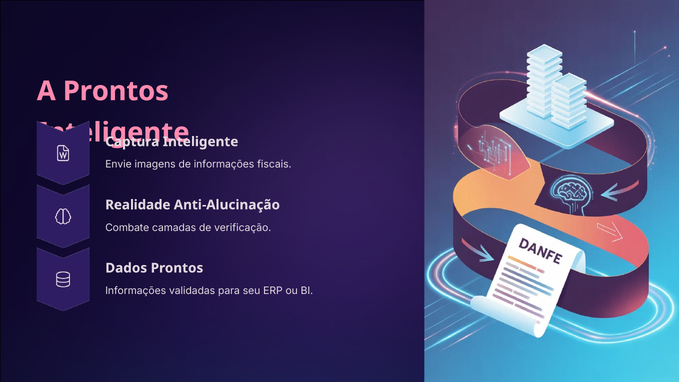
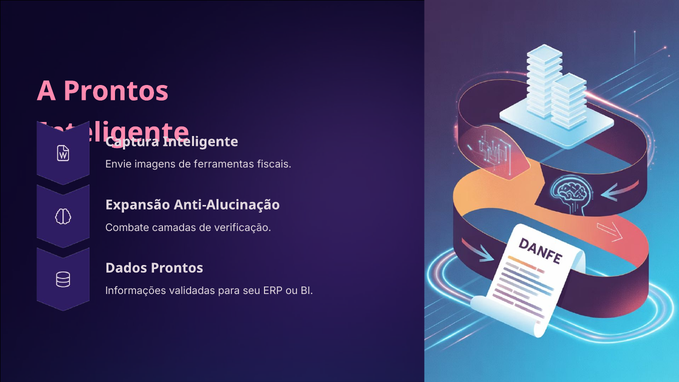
de informações: informações -> ferramentas (224, 165)
Realidade: Realidade -> Expansão (138, 205)
